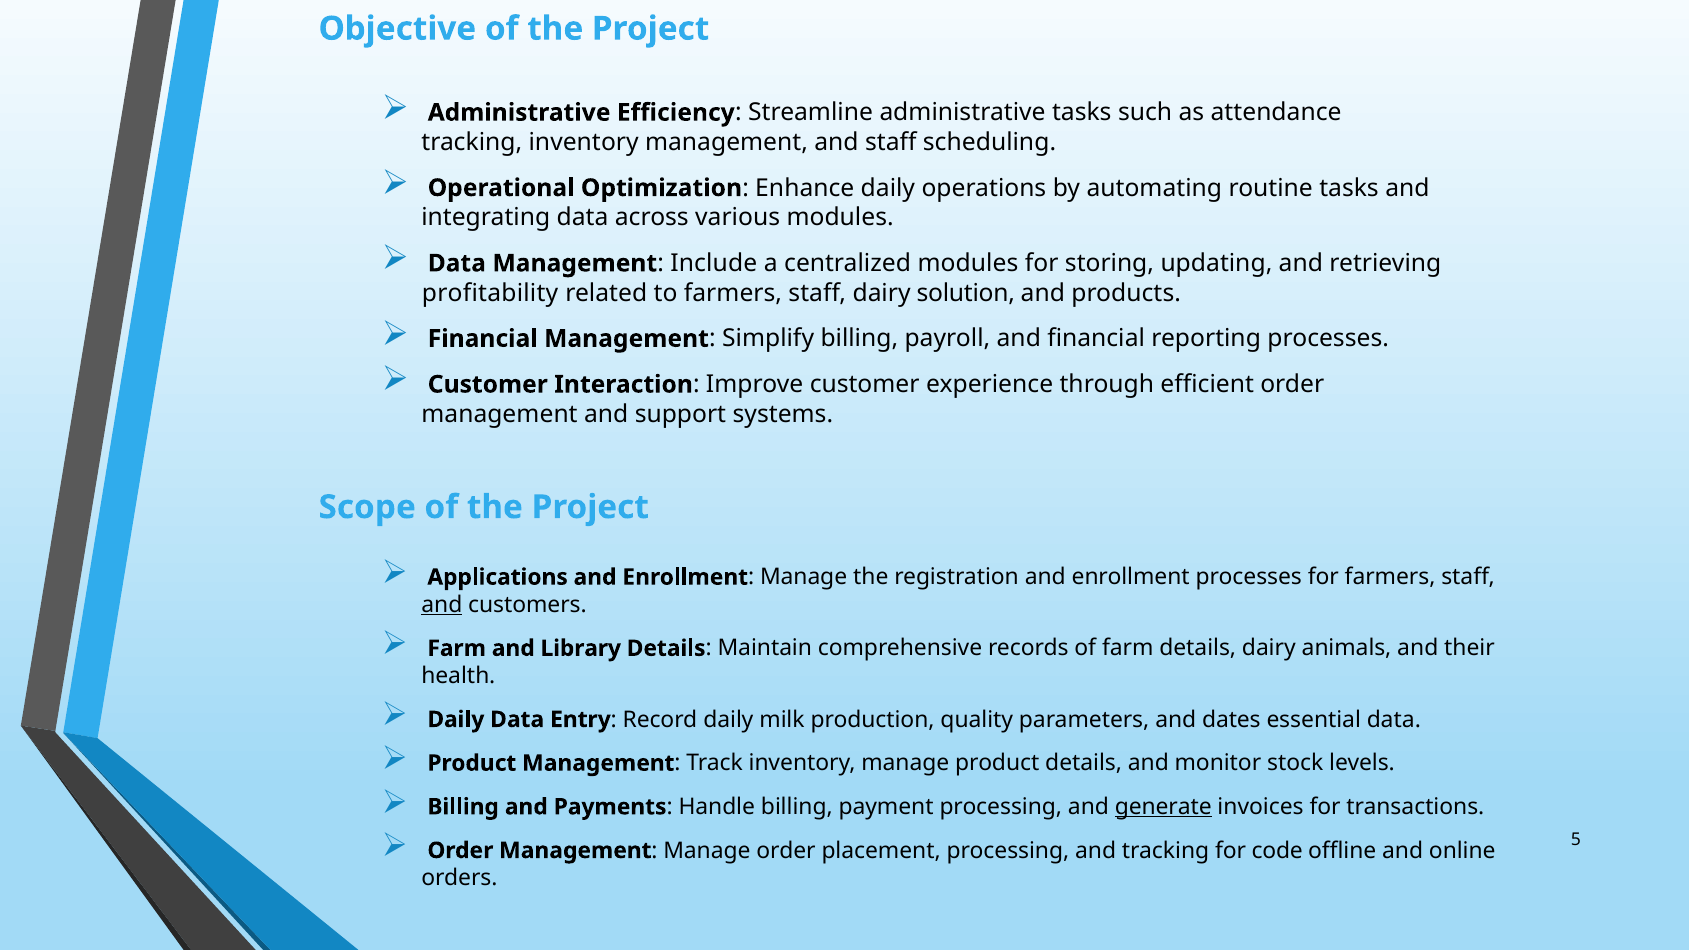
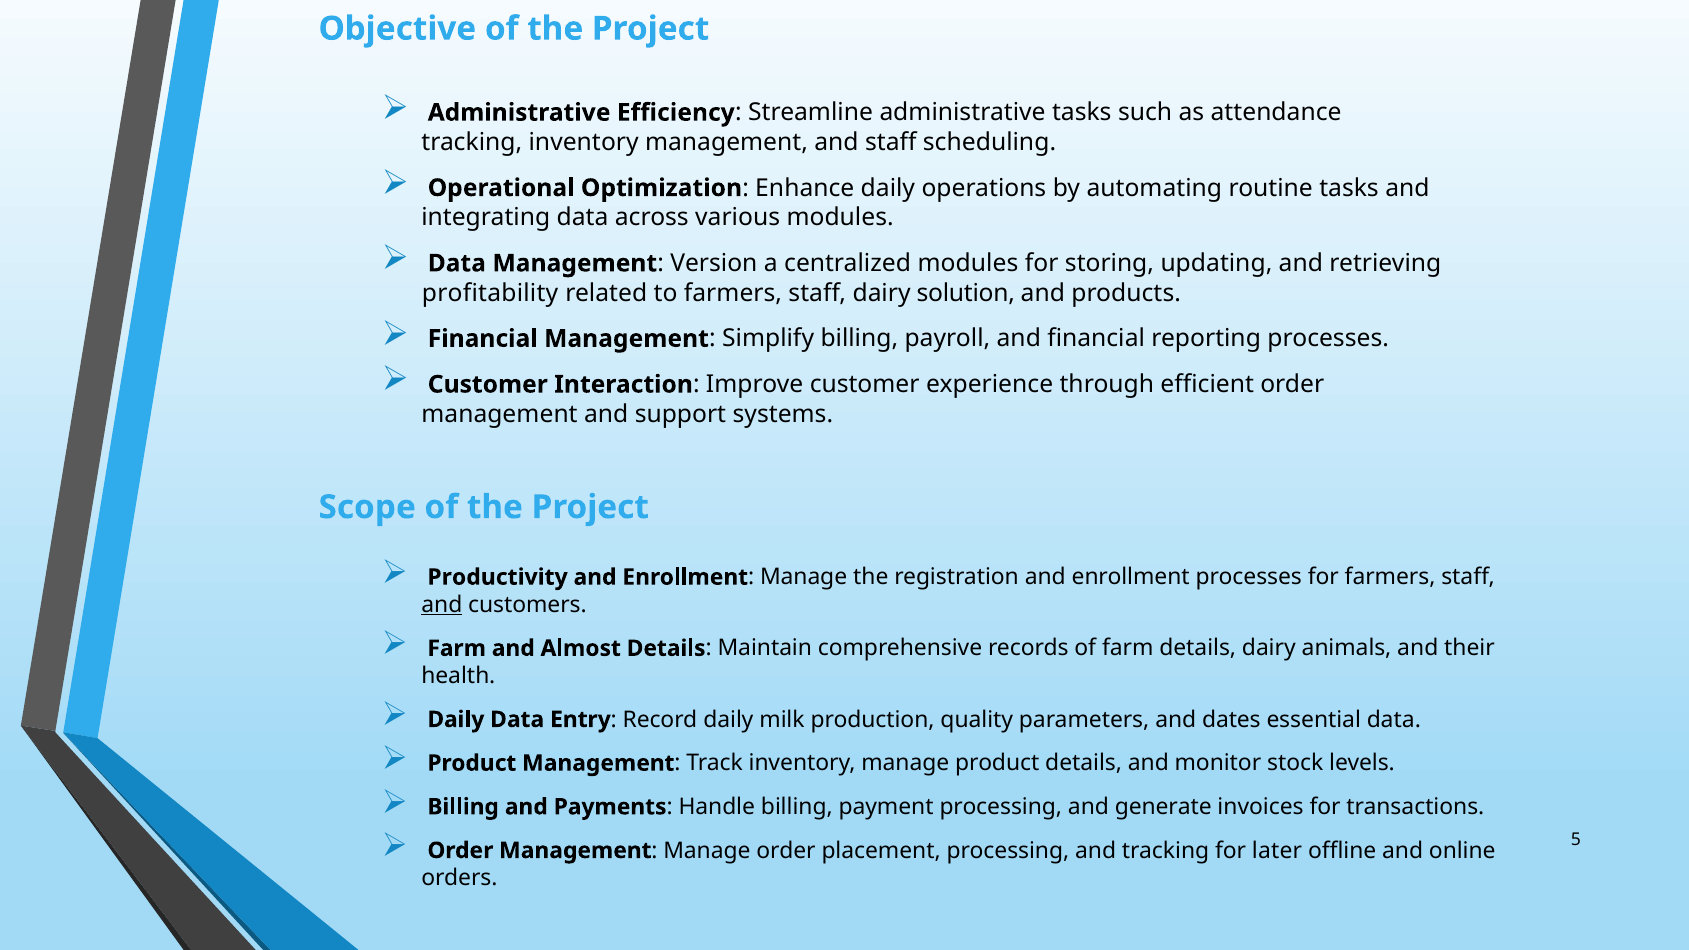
Include: Include -> Version (714, 263)
Applications: Applications -> Productivity (498, 577)
Library: Library -> Almost (581, 648)
generate underline: present -> none (1163, 807)
code: code -> later (1277, 851)
